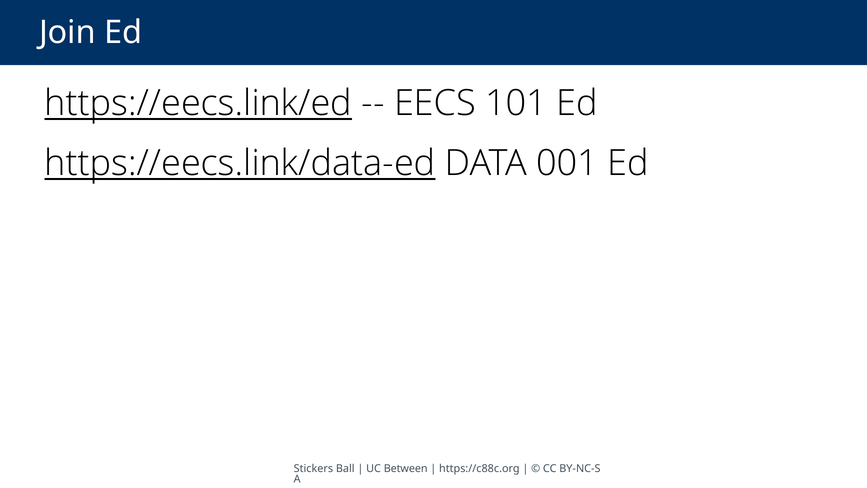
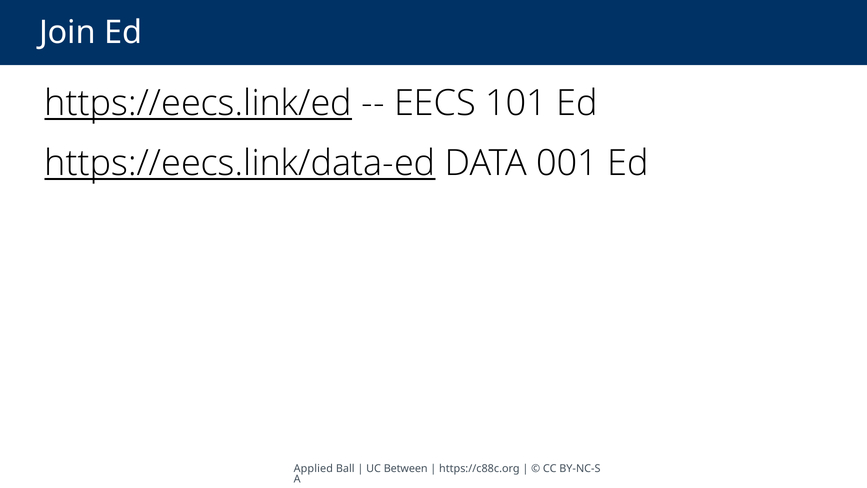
Stickers: Stickers -> Applied (313, 468)
